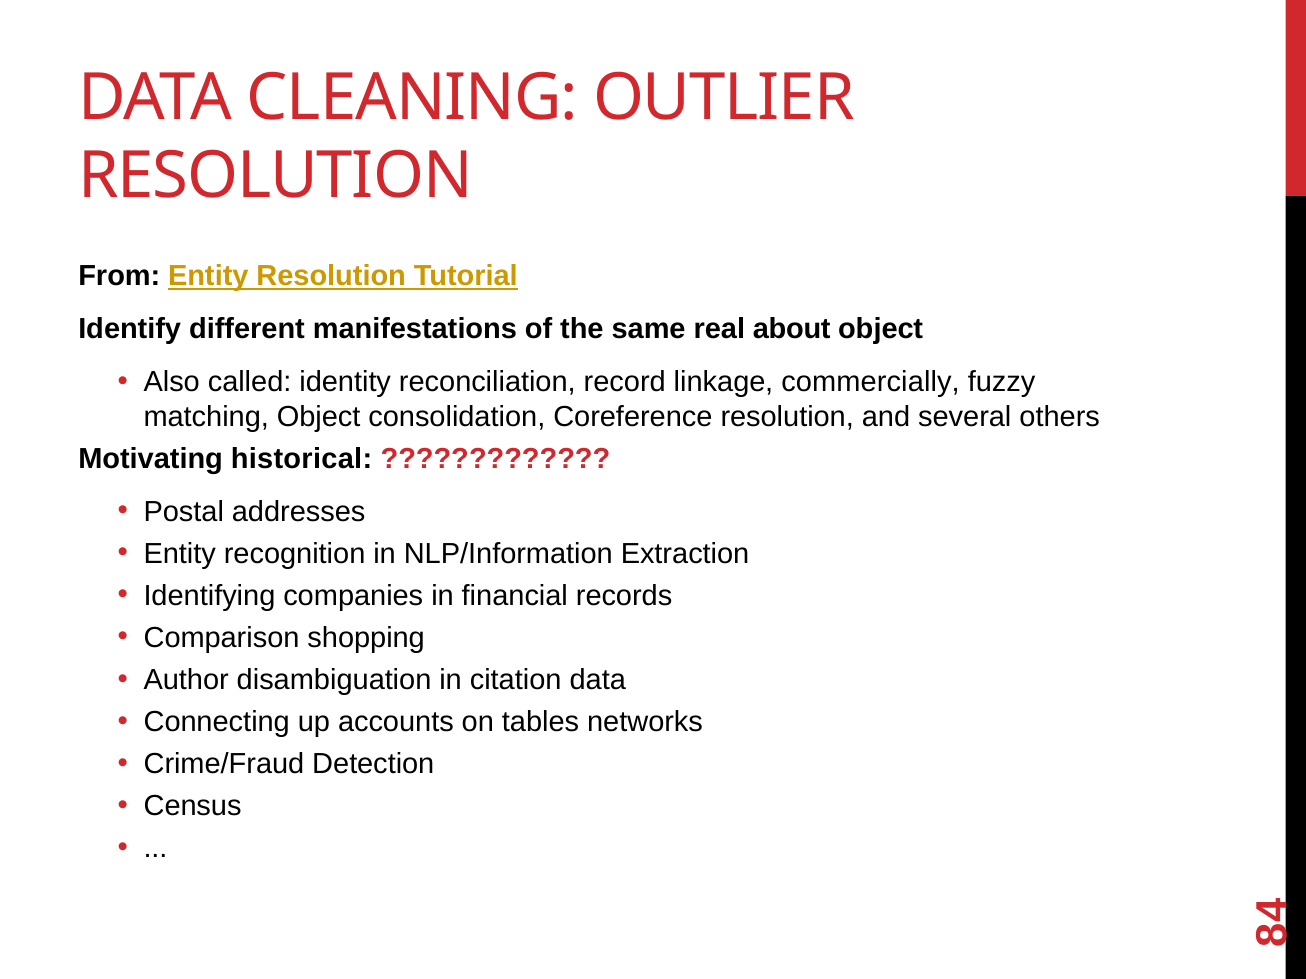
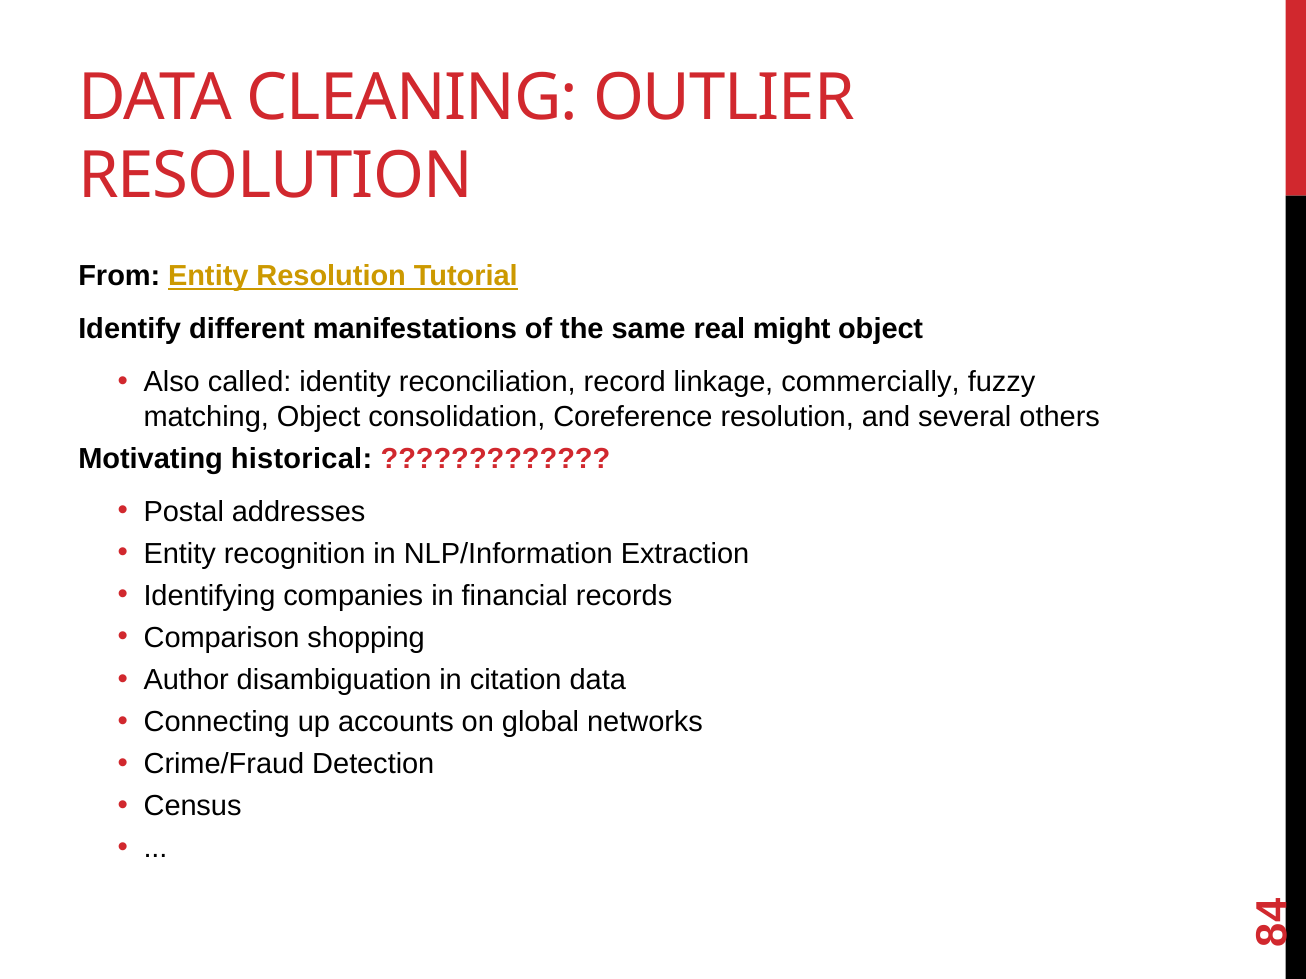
about: about -> might (792, 329)
tables: tables -> global (541, 722)
